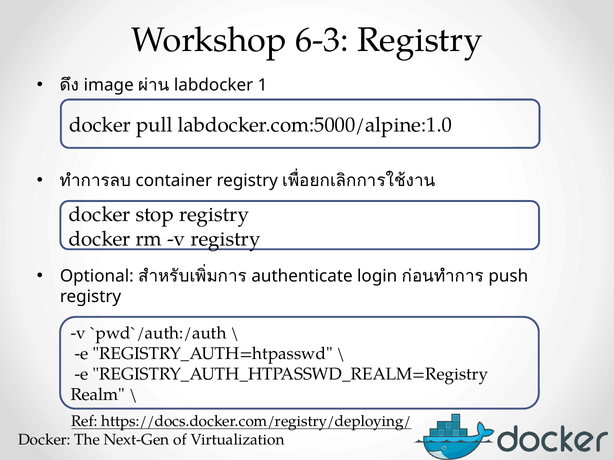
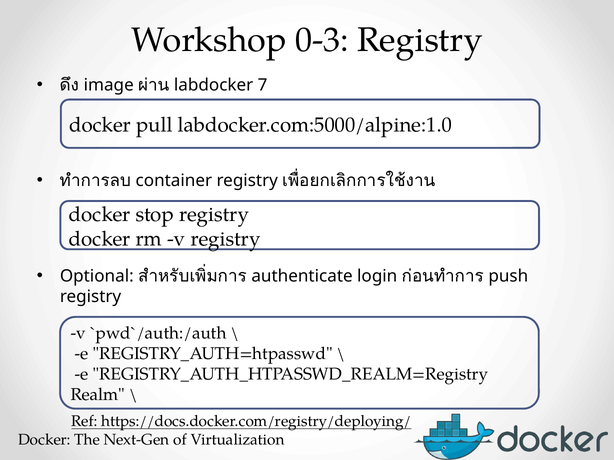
6-3: 6-3 -> 0-3 (322, 40)
1: 1 -> 7 (263, 85)
